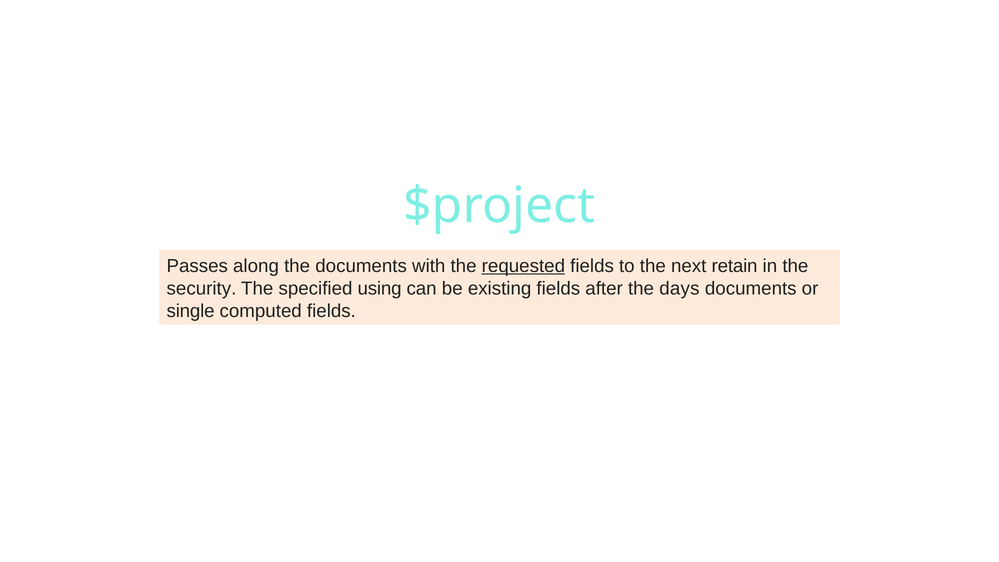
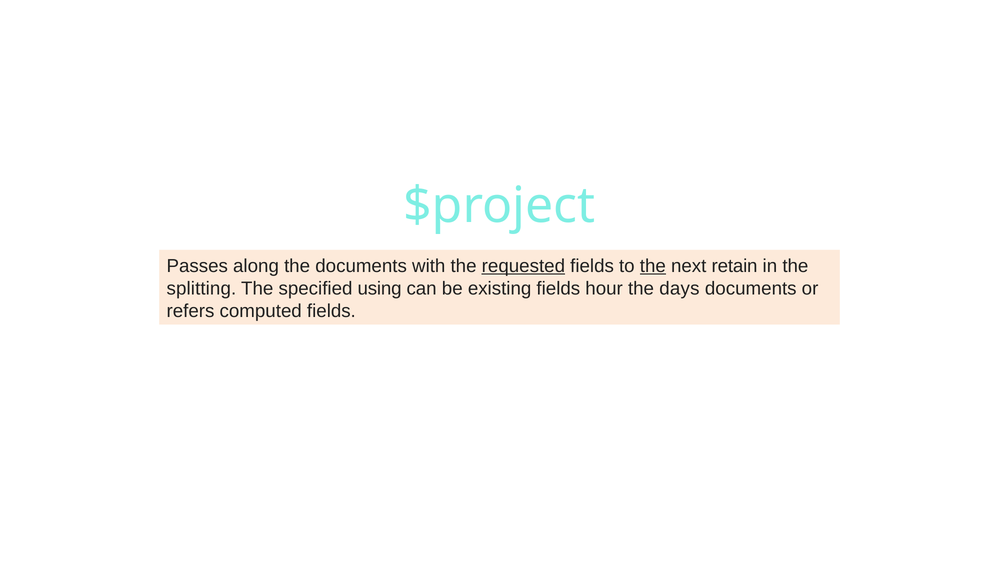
the underline: none -> present (653, 266)
security: security -> splitting (201, 288)
after: after -> hour (604, 288)
single: single -> refers (191, 311)
